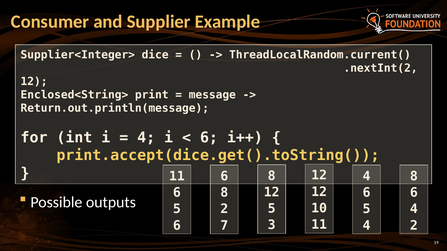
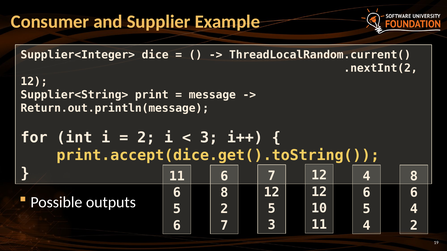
Enclosed<String>: Enclosed<String> -> Supplier<String> (74, 95)
4: 4 -> 2 (146, 138)
6: 6 -> 3 (209, 138)
8: 8 -> 7 (272, 176)
